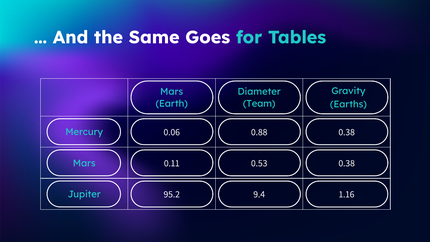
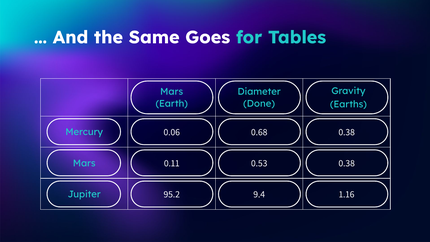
Team: Team -> Done (259, 104)
0.88: 0.88 -> 0.68 (259, 132)
